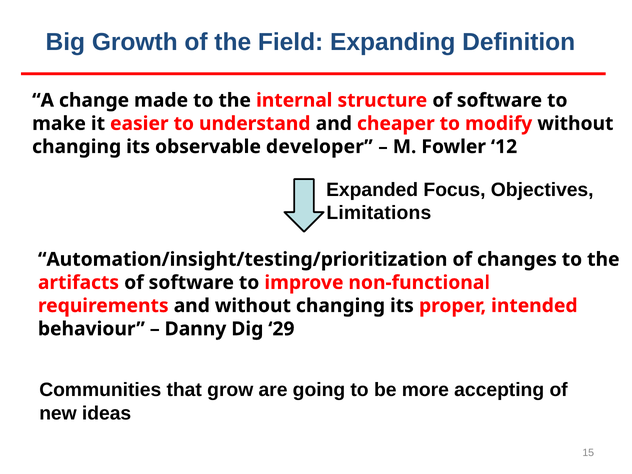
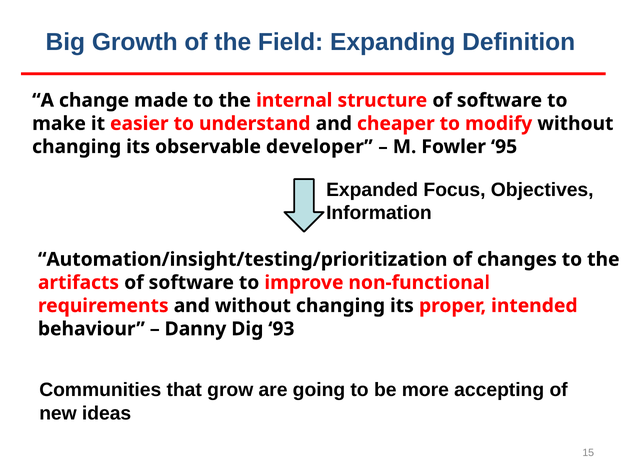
12: 12 -> 95 (504, 147)
Limitations: Limitations -> Information (379, 213)
29: 29 -> 93 (281, 329)
